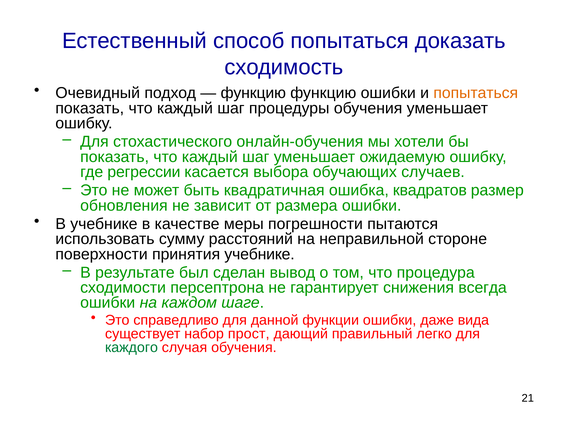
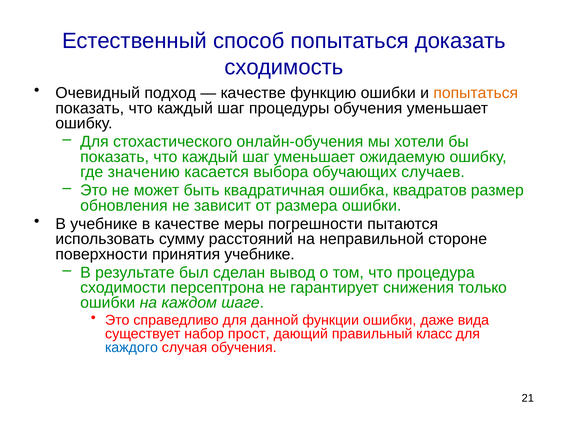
функцию: функцию -> качестве (253, 93)
регрессии: регрессии -> значению (144, 172)
всегда: всегда -> только (483, 288)
легко: легко -> класс (434, 334)
каждого colour: green -> blue (131, 347)
